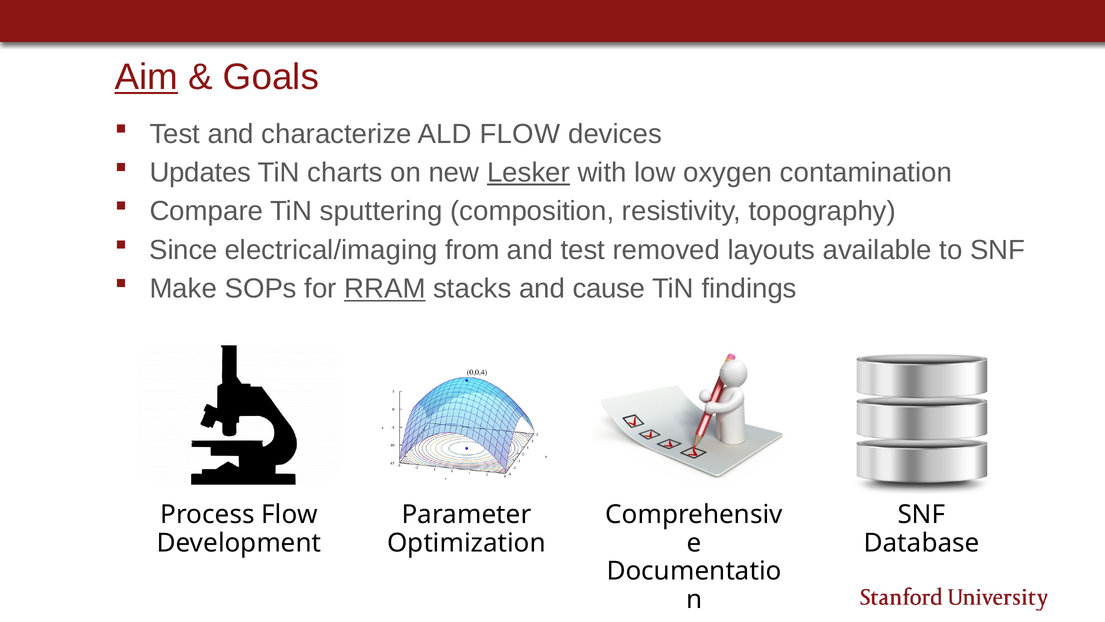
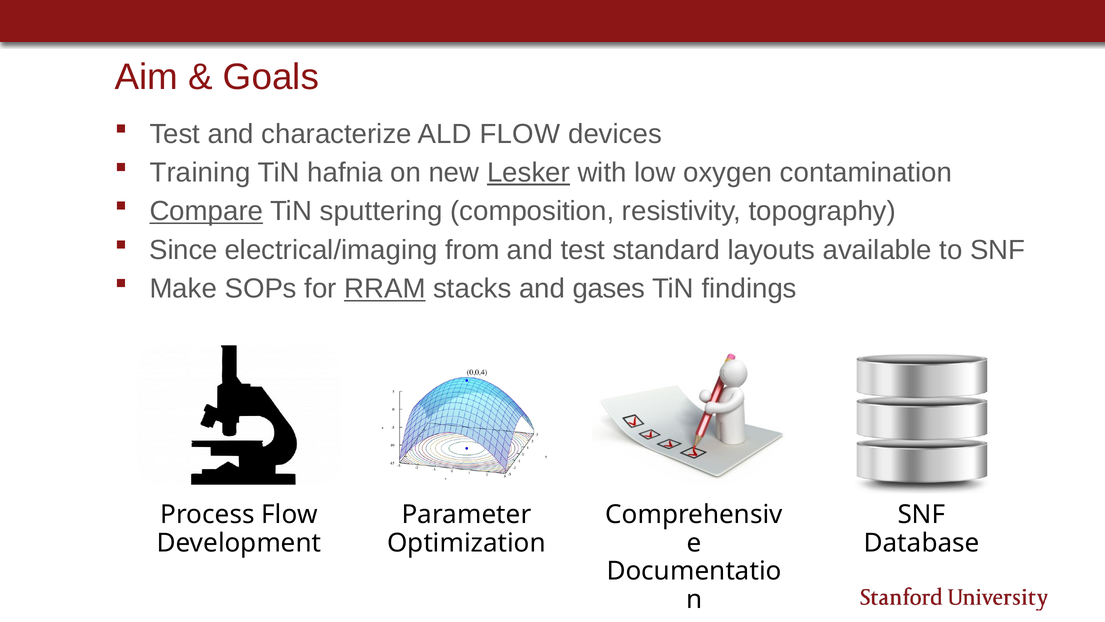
Aim underline: present -> none (146, 77)
Updates: Updates -> Training (200, 173)
charts: charts -> hafnia (345, 173)
Compare underline: none -> present (206, 211)
removed: removed -> standard (666, 250)
cause: cause -> gases (609, 289)
